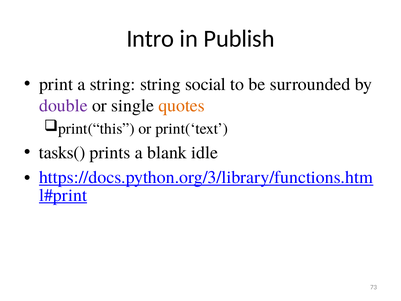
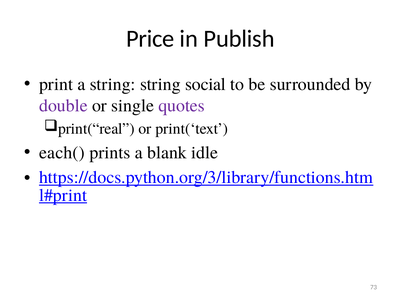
Intro: Intro -> Price (150, 39)
quotes colour: orange -> purple (182, 106)
print(“this: print(“this -> print(“real (96, 129)
tasks(: tasks( -> each( (62, 152)
